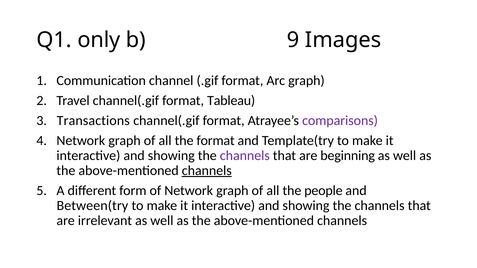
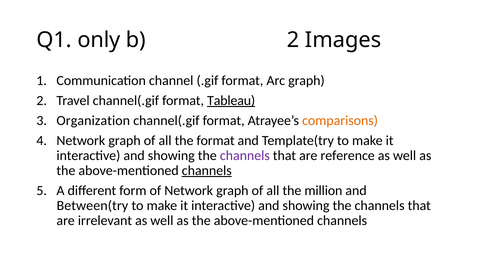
b 9: 9 -> 2 (293, 40)
Tableau underline: none -> present (231, 101)
Transactions: Transactions -> Organization (93, 121)
comparisons colour: purple -> orange (340, 121)
beginning: beginning -> reference (348, 156)
people: people -> million (323, 191)
